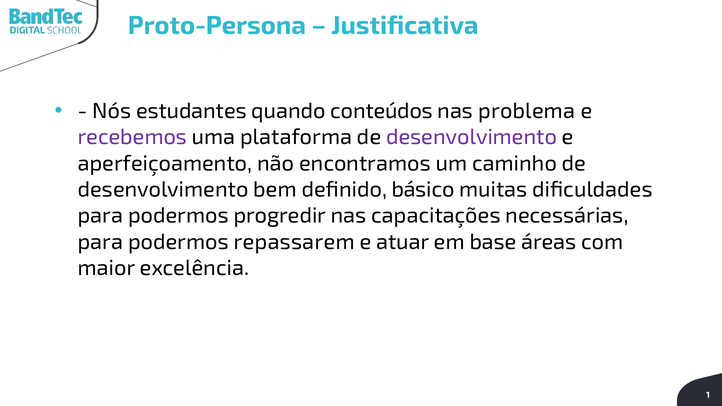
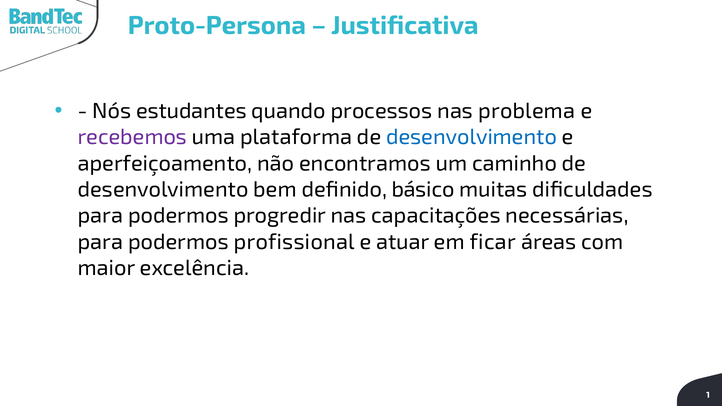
conteúdos: conteúdos -> processos (382, 111)
desenvolvimento colour: purple -> blue (472, 137)
repassarem: repassarem -> profissional (294, 242)
base: base -> ficar (493, 242)
